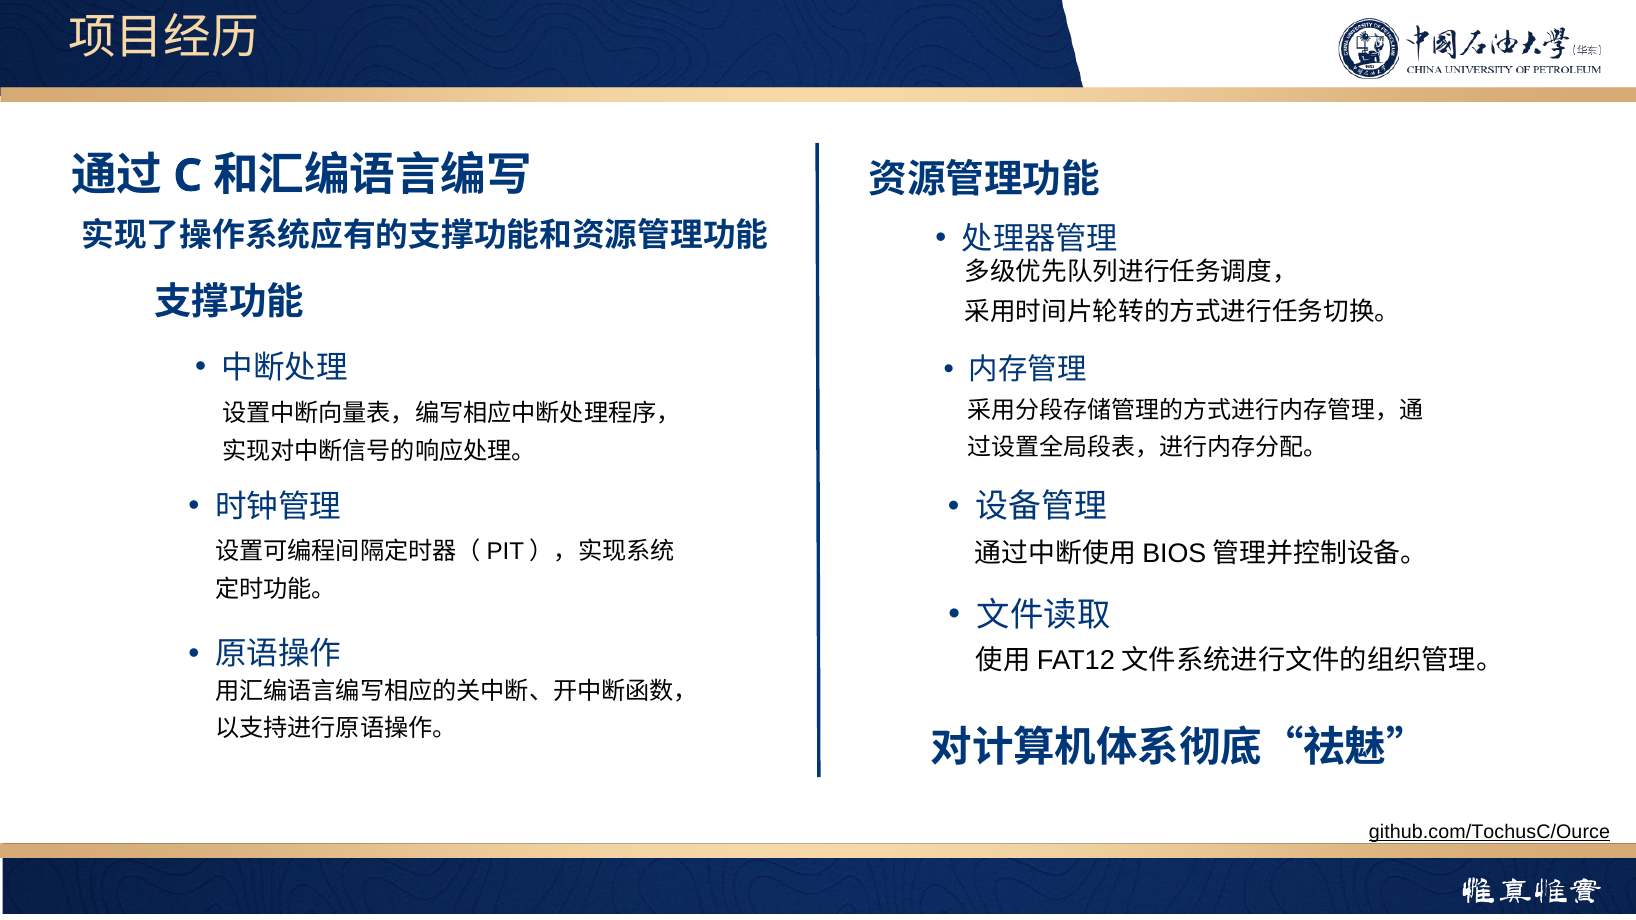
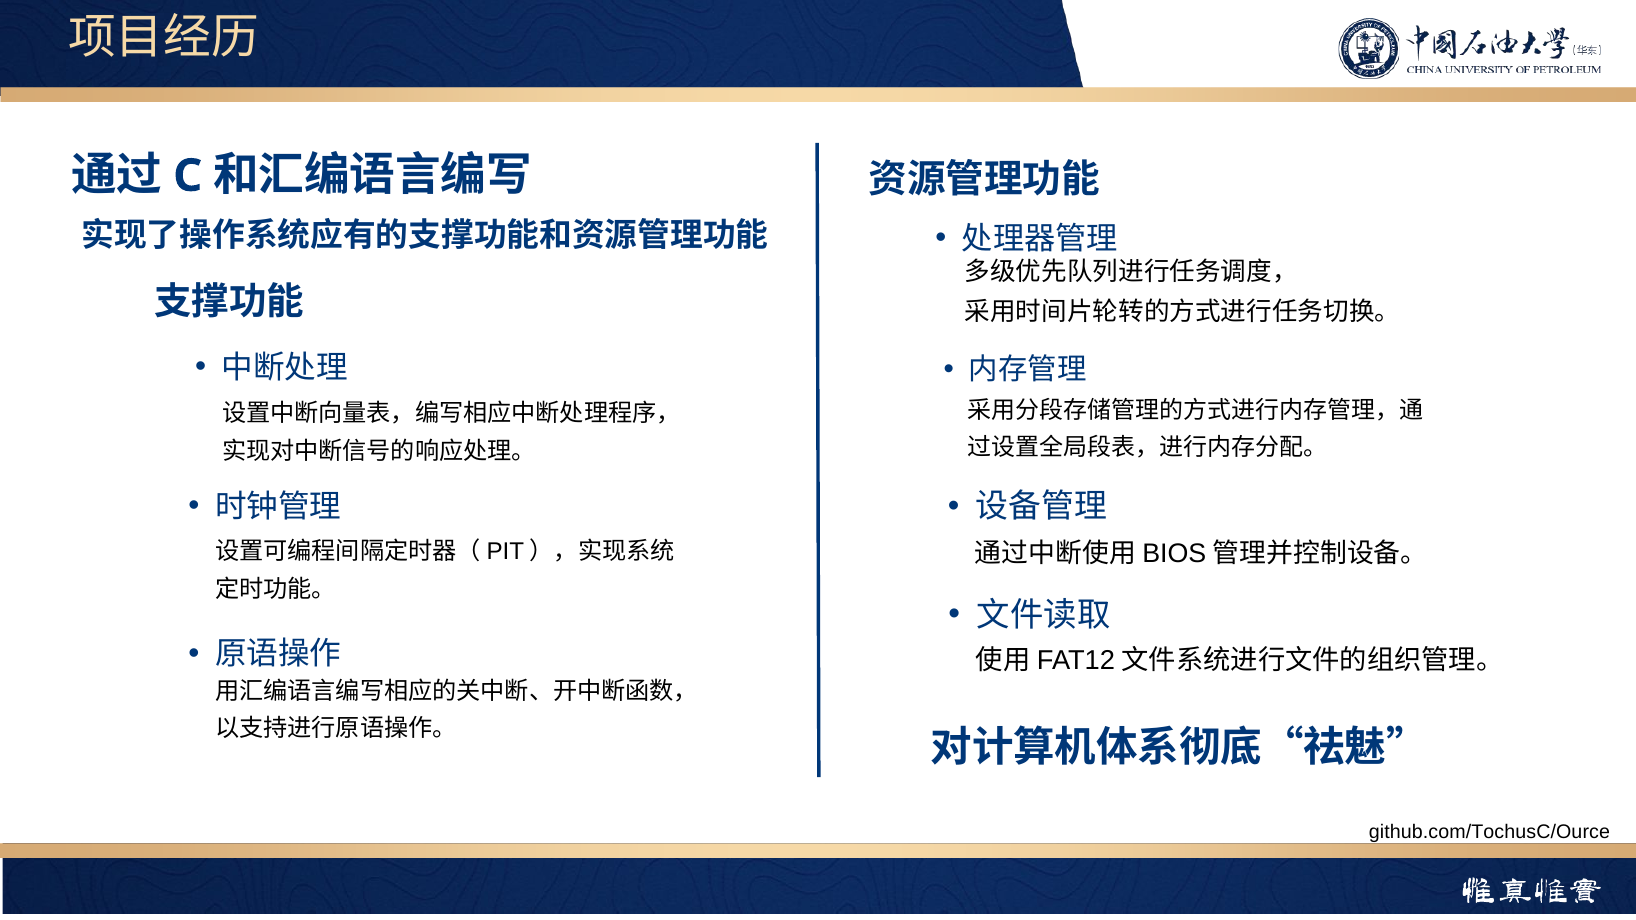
github.com/TochusC/Ource underline: present -> none (1489, 832)
